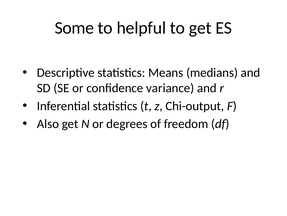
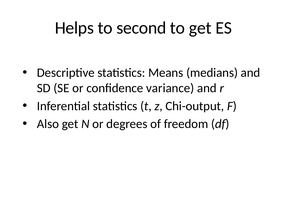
Some: Some -> Helps (74, 28)
helpful: helpful -> second (141, 28)
